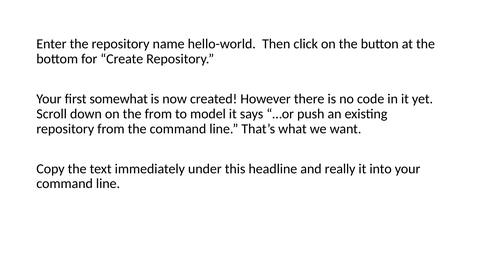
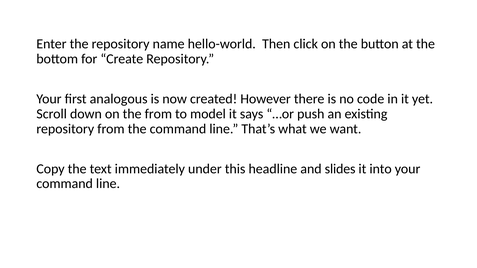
somewhat: somewhat -> analogous (119, 99)
really: really -> slides (340, 169)
